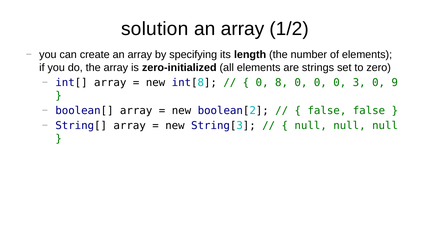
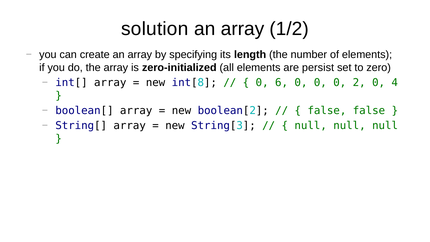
strings: strings -> persist (318, 68)
8: 8 -> 6 (282, 83)
3: 3 -> 2 (359, 83)
9: 9 -> 4 (395, 83)
